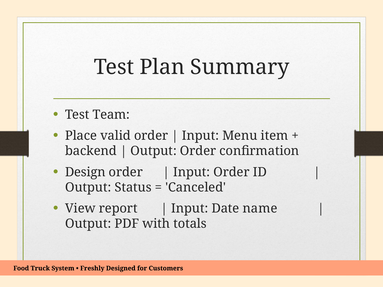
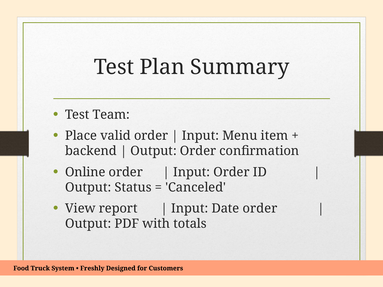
Design: Design -> Online (85, 172)
Date name: name -> order (260, 209)
